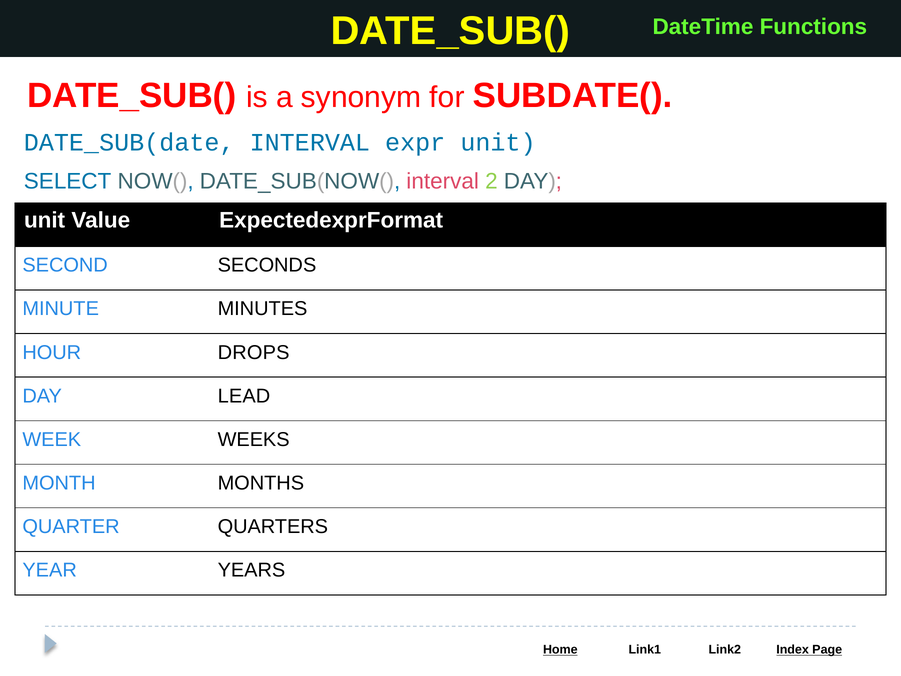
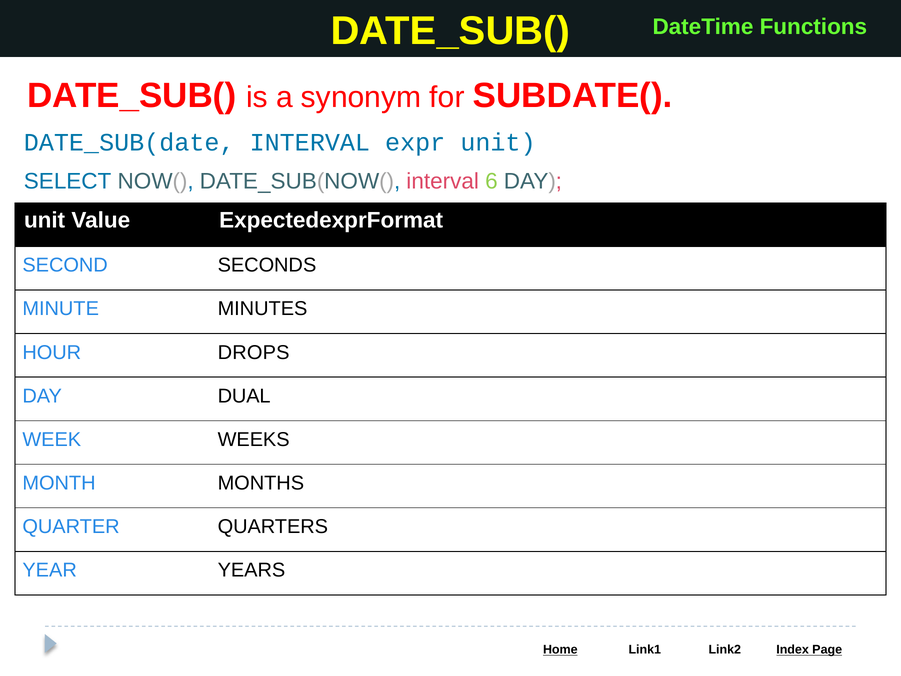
2: 2 -> 6 (491, 181)
LEAD: LEAD -> DUAL (244, 396)
